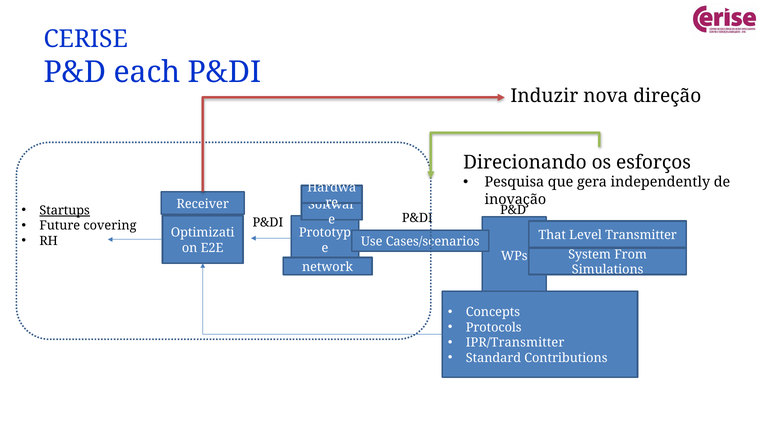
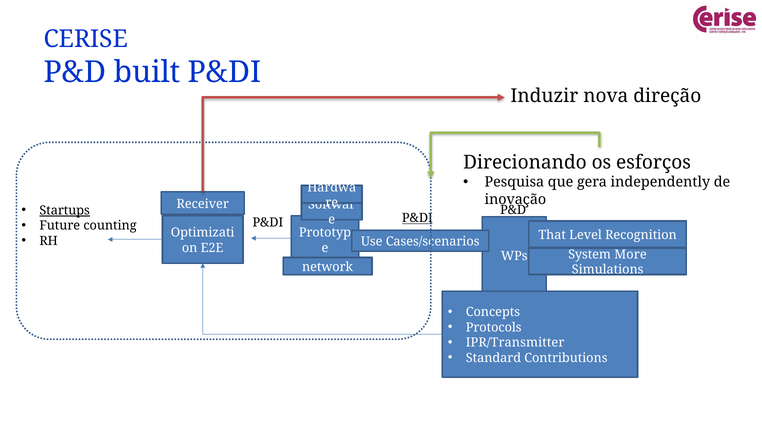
each: each -> built (147, 72)
covering: covering -> counting (110, 226)
P&DI underline: none -> present (417, 218)
Transmitter: Transmitter -> Recognition (641, 235)
From: From -> More (631, 254)
